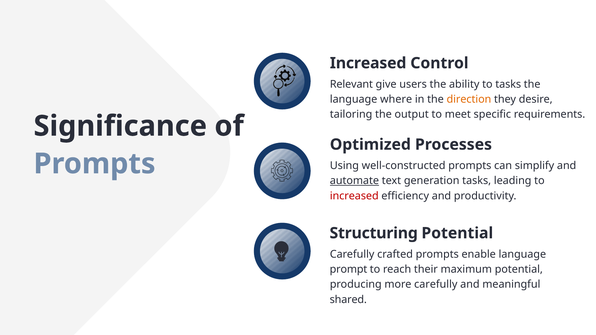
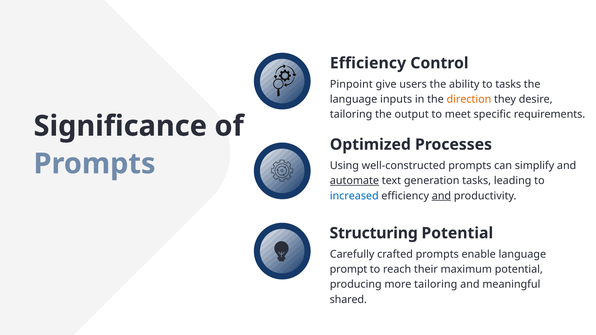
Increased: Increased -> Efficiency (368, 63)
Relevant: Relevant -> Pinpoint (351, 84)
where: where -> inputs (396, 99)
increased colour: red -> blue (354, 196)
and underline: none -> present (441, 196)
more carefully: carefully -> tailoring (436, 285)
